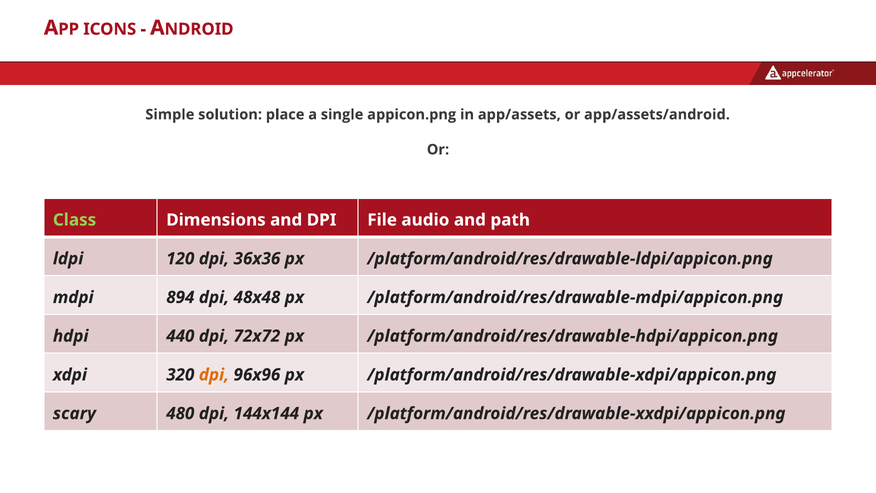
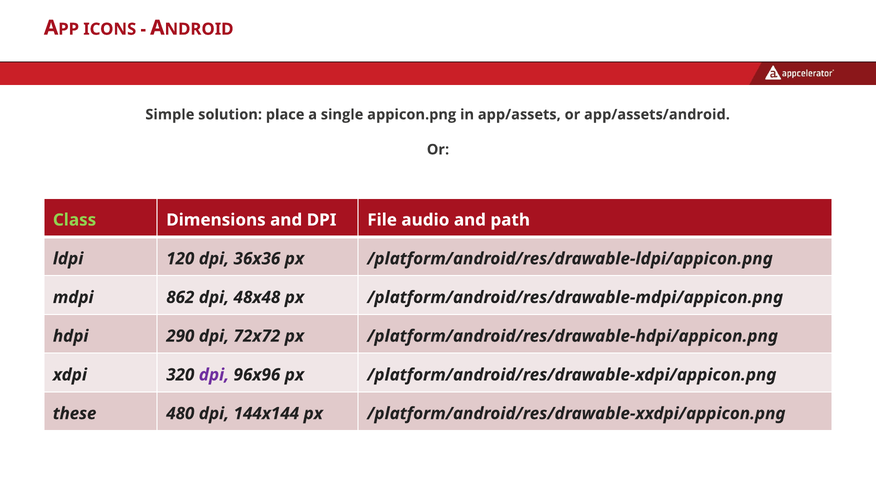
894: 894 -> 862 (180, 297)
440: 440 -> 290 (180, 336)
dpi colour: orange -> purple (214, 375)
scary: scary -> these (75, 413)
